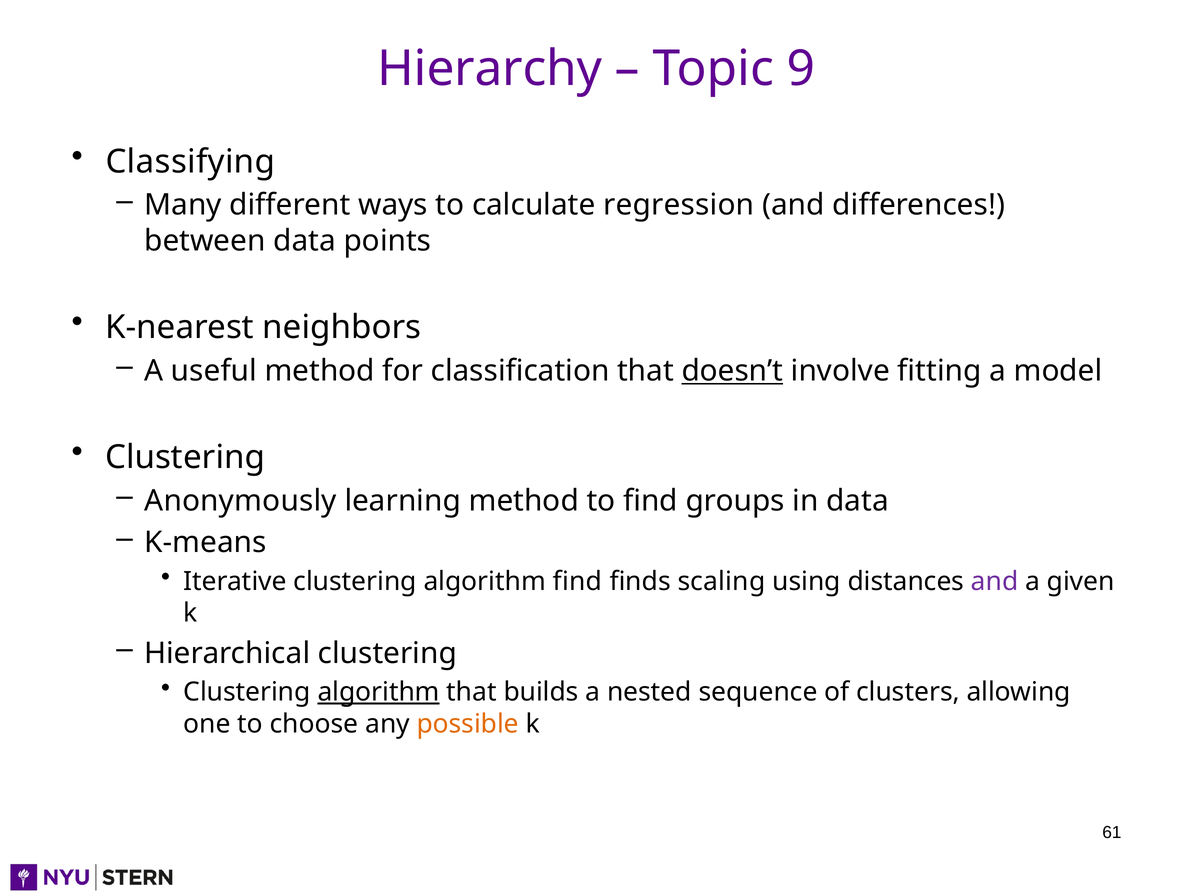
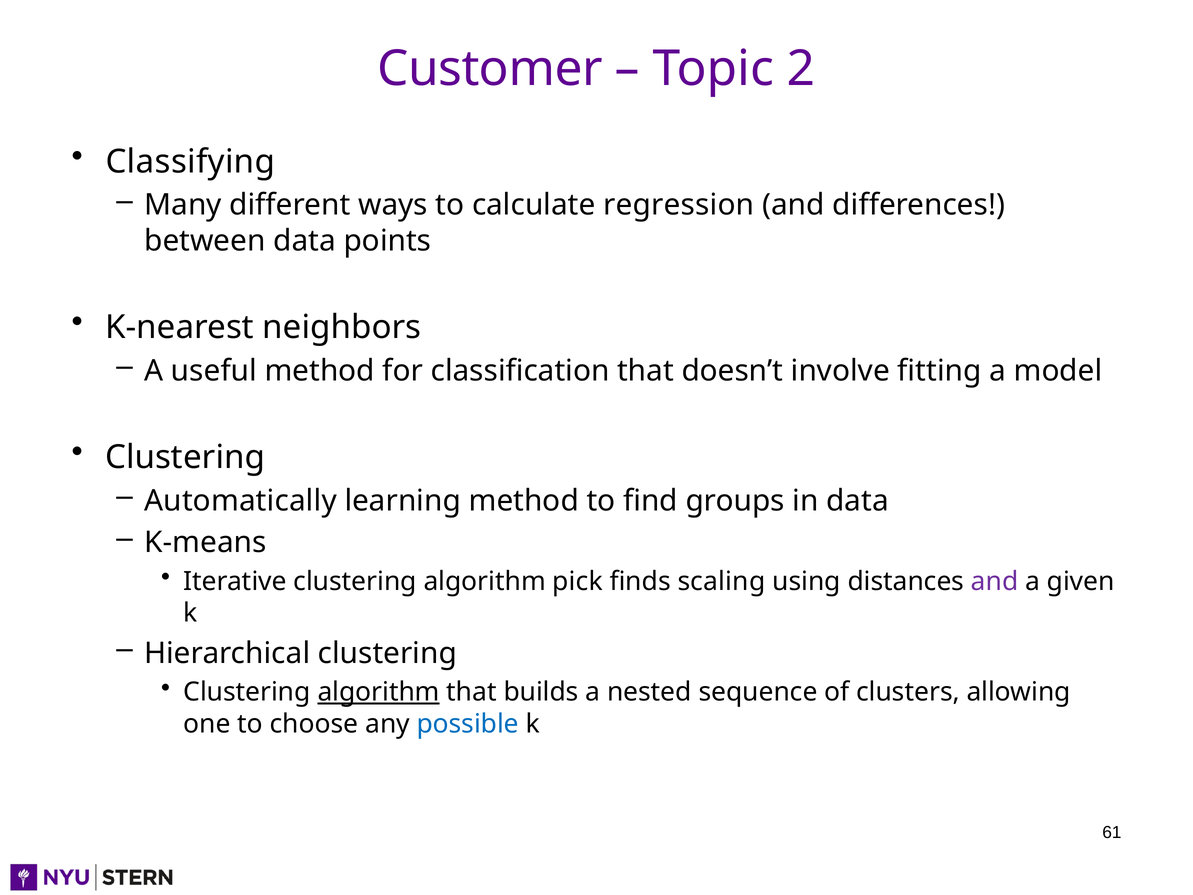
Hierarchy: Hierarchy -> Customer (490, 69)
9: 9 -> 2 (801, 69)
doesn’t underline: present -> none (732, 371)
Anonymously: Anonymously -> Automatically (241, 501)
algorithm find: find -> pick (578, 581)
possible colour: orange -> blue (468, 724)
